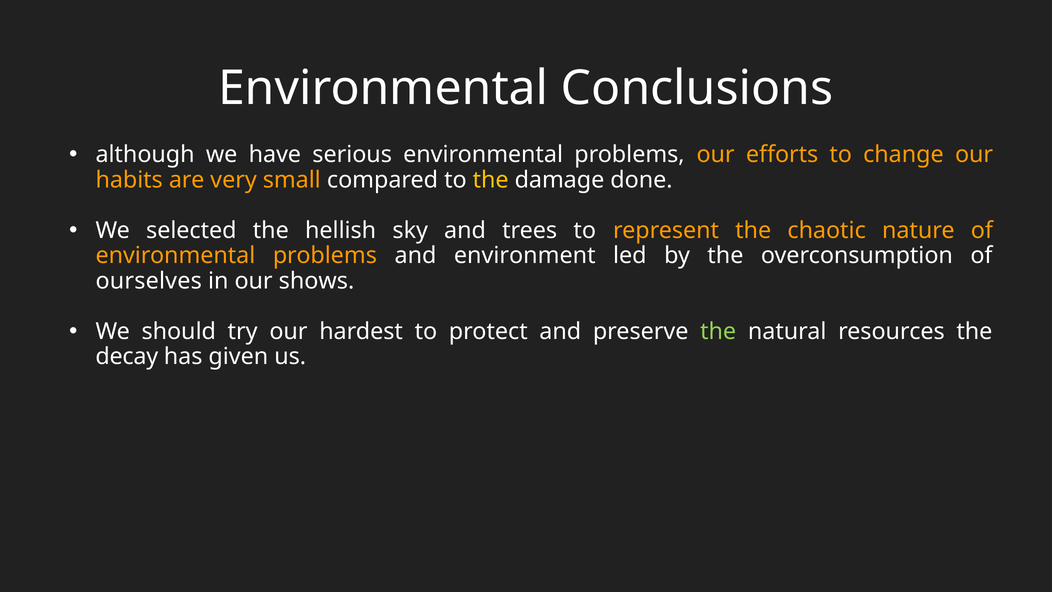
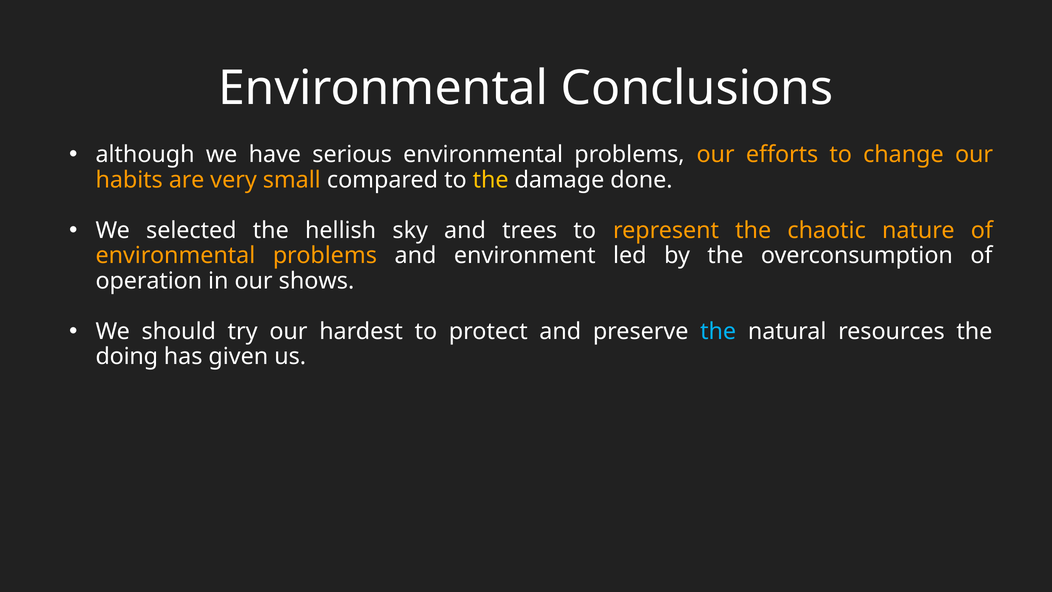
ourselves: ourselves -> operation (149, 281)
the colour: light green -> light blue (718, 331)
decay: decay -> doing (127, 356)
